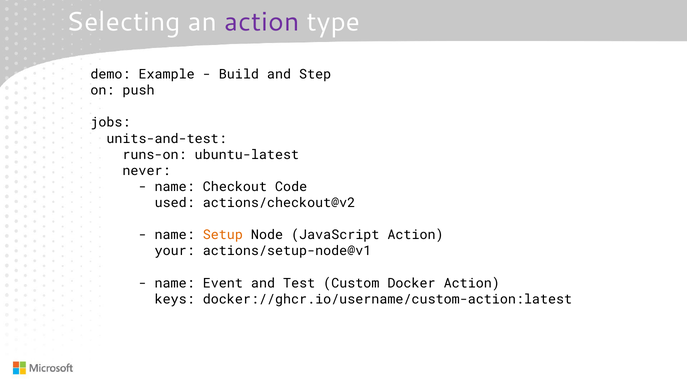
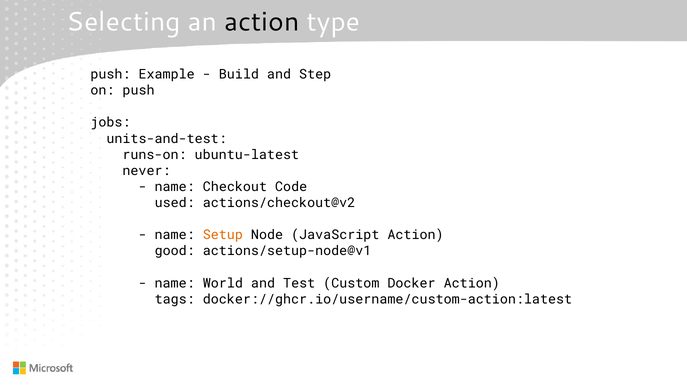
action colour: purple -> black (262, 22)
demo: demo -> push (110, 74)
your: your -> good (175, 251)
Event: Event -> World (223, 283)
keys: keys -> tags (175, 299)
